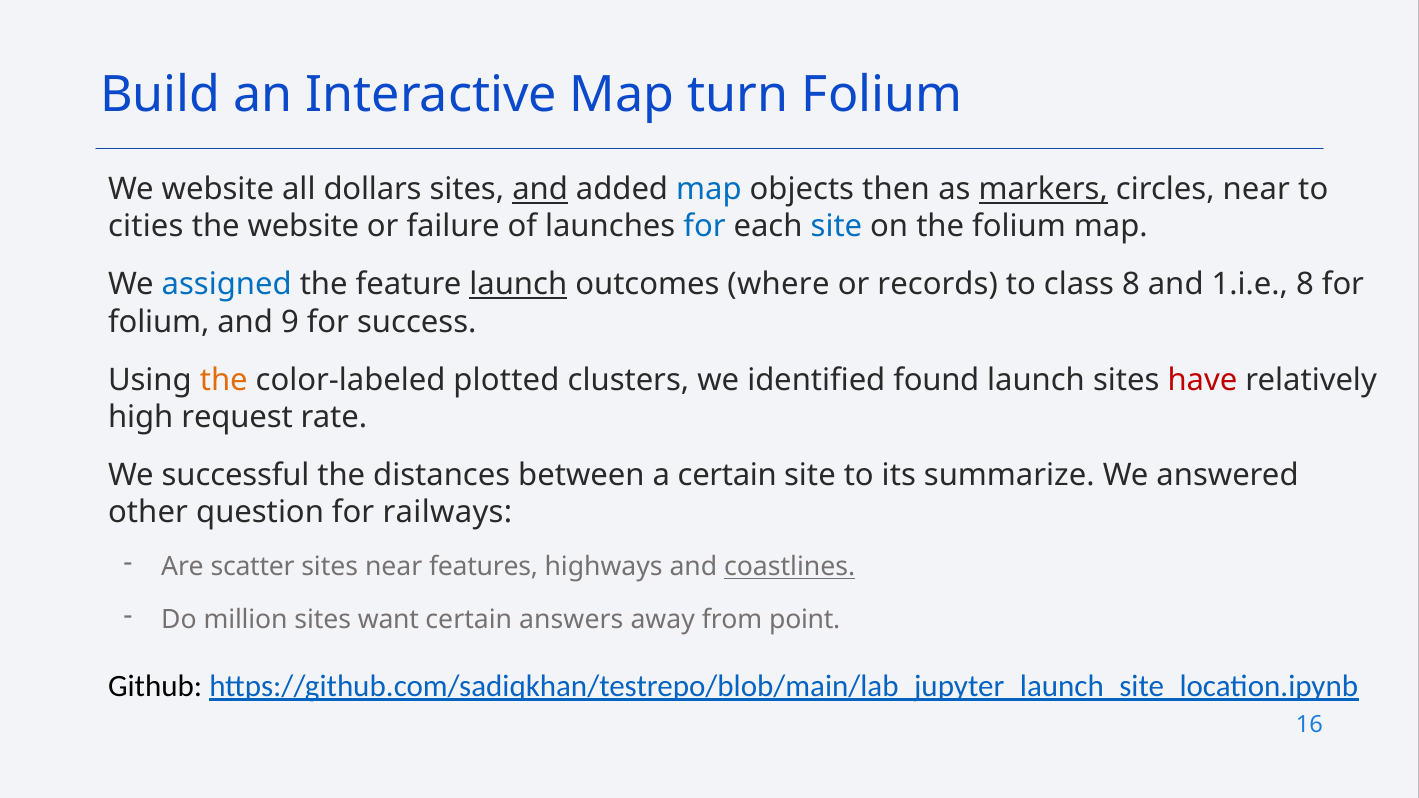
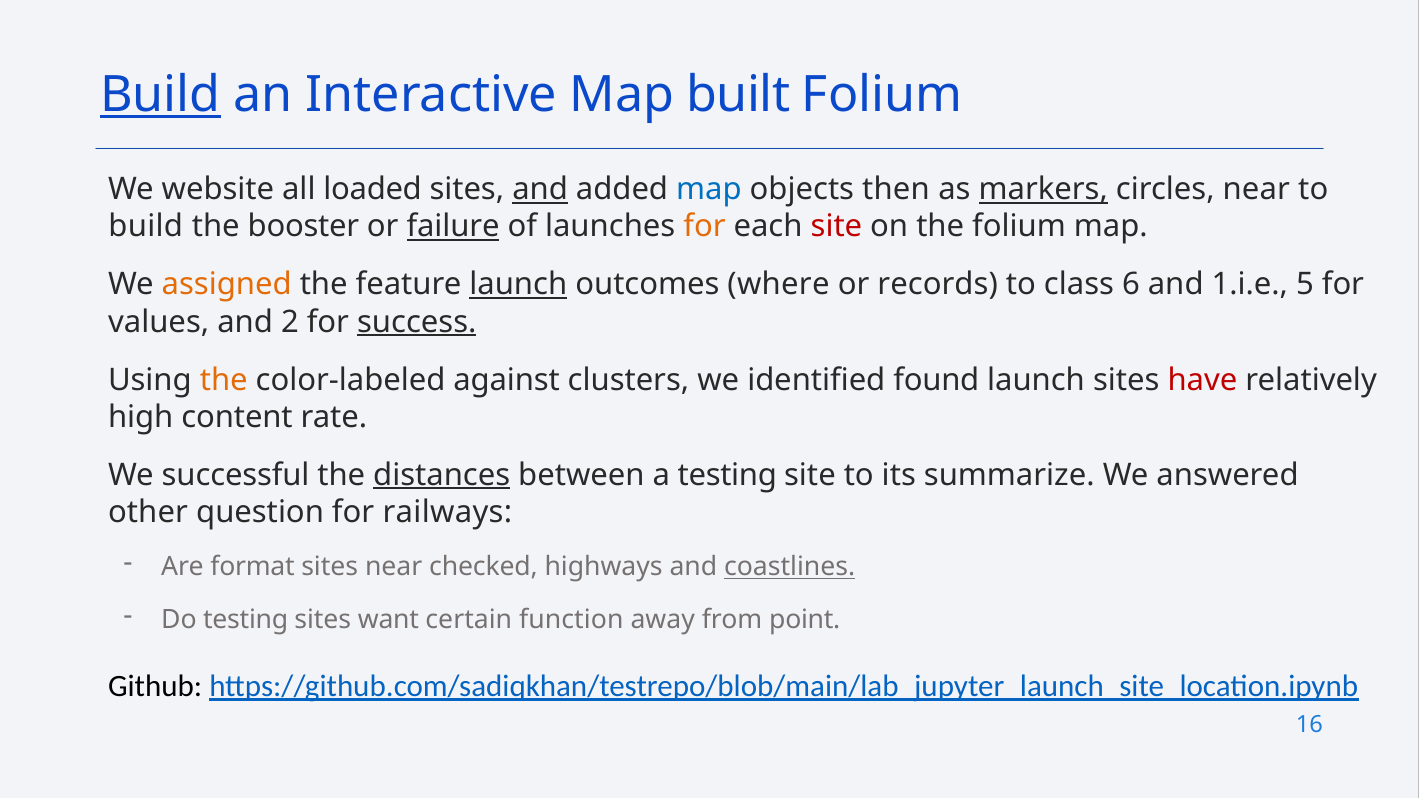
Build underline: none -> present (160, 95)
turn: turn -> built (738, 95)
dollars: dollars -> loaded (373, 190)
cities: cities -> build (146, 227)
the website: website -> booster (303, 227)
failure underline: none -> present (453, 227)
for colour: blue -> orange (704, 227)
site colour: blue -> red (836, 227)
assigned colour: blue -> orange (227, 285)
class 8: 8 -> 6 (1131, 285)
1.i.e 8: 8 -> 5 (1305, 285)
folium: folium -> values (159, 322)
9: 9 -> 2 (290, 322)
success underline: none -> present (417, 322)
plotted: plotted -> against (507, 380)
request: request -> content (237, 417)
distances underline: none -> present (442, 475)
a certain: certain -> testing (727, 475)
scatter: scatter -> format (253, 567)
features: features -> checked (483, 567)
Do million: million -> testing (246, 620)
answers: answers -> function (571, 620)
